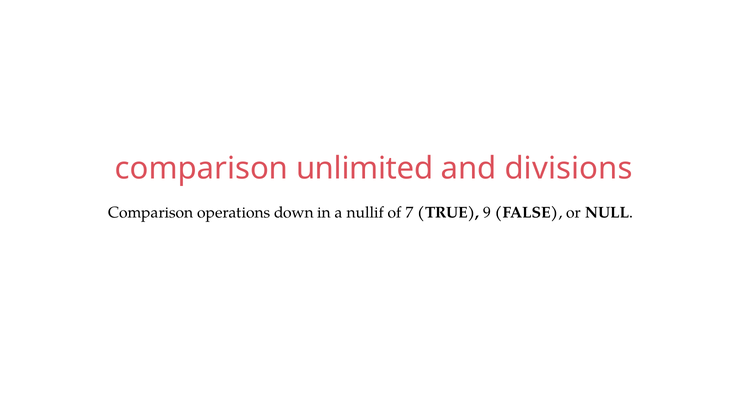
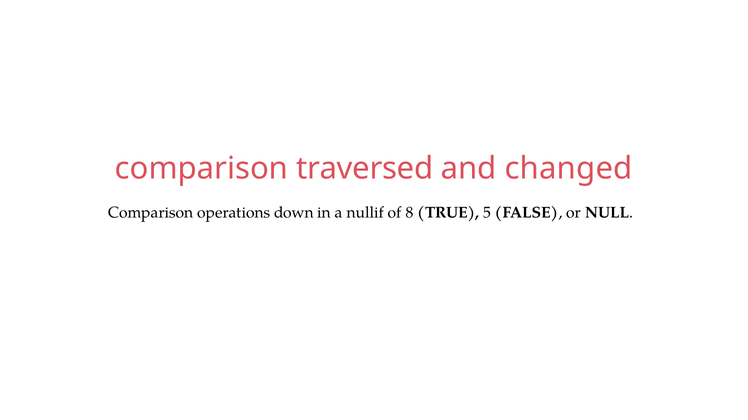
unlimited: unlimited -> traversed (365, 169)
divisions: divisions -> changed (569, 169)
7: 7 -> 8 (410, 213)
9: 9 -> 5 (487, 213)
